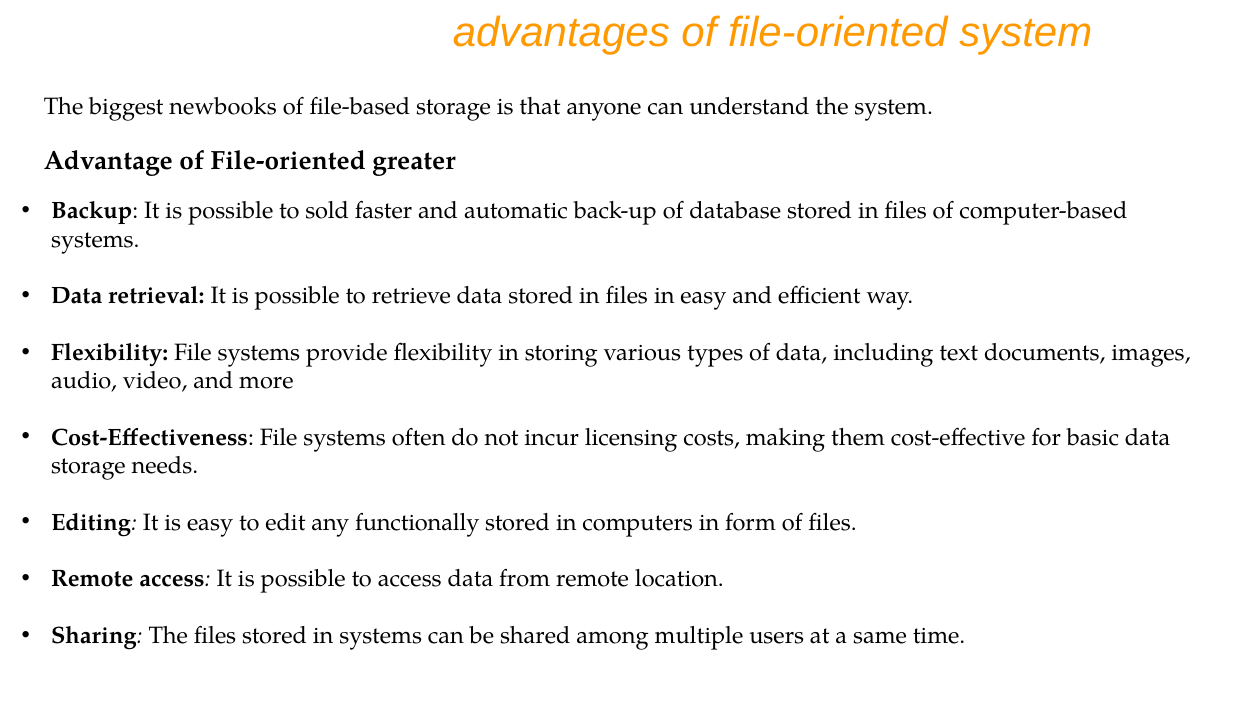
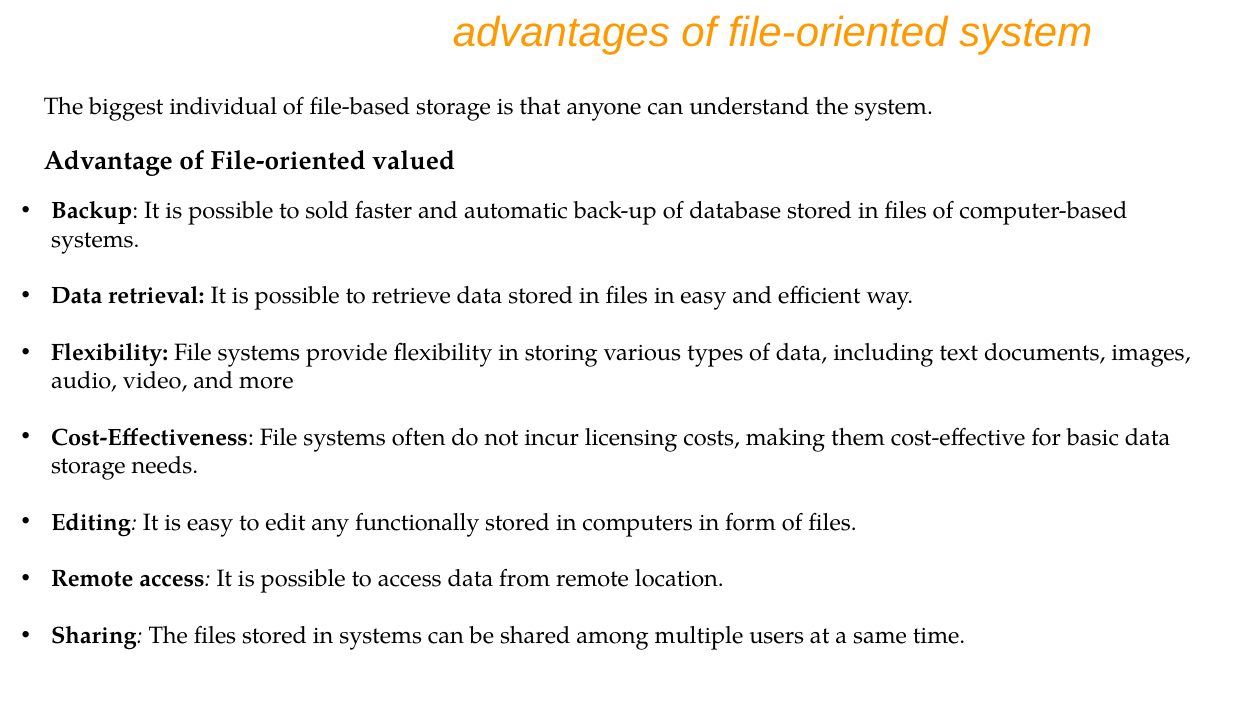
newbooks: newbooks -> individual (223, 107)
greater: greater -> valued (414, 161)
